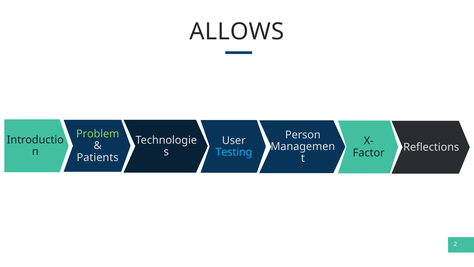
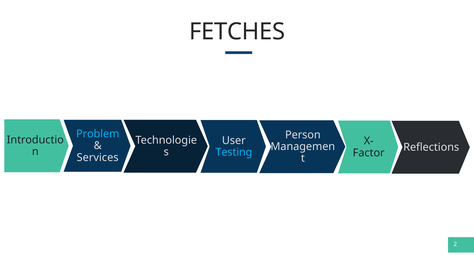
ALLOWS: ALLOWS -> FETCHES (237, 32)
Problem colour: light green -> light blue (98, 134)
Patients: Patients -> Services (98, 157)
